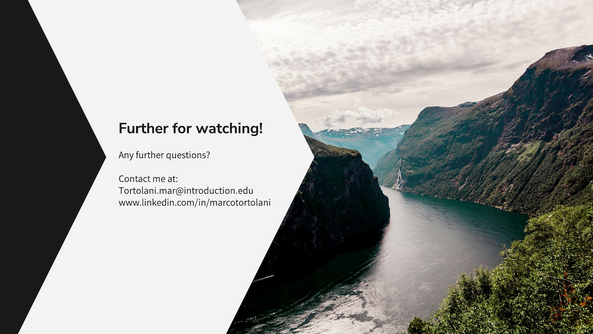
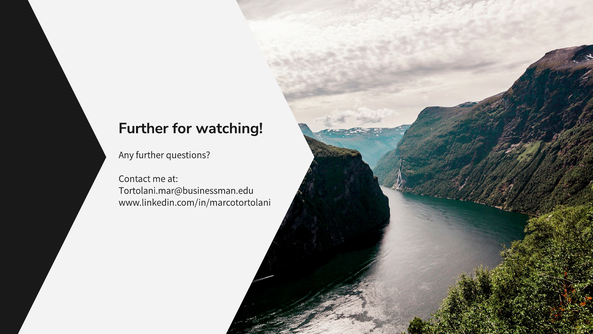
Tortolani.mar@introduction.edu: Tortolani.mar@introduction.edu -> Tortolani.mar@businessman.edu (186, 190)
